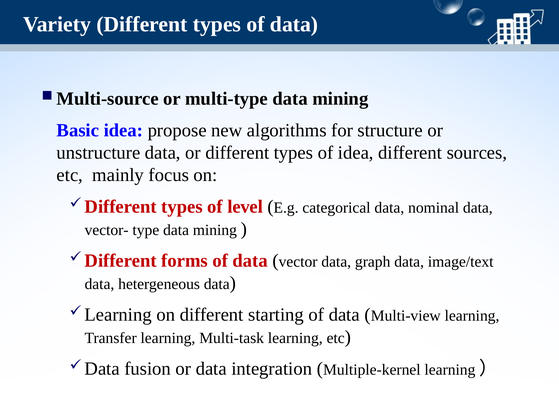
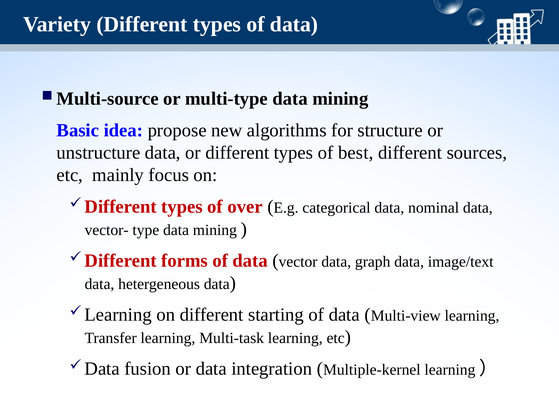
of idea: idea -> best (356, 153)
level: level -> over (245, 207)
